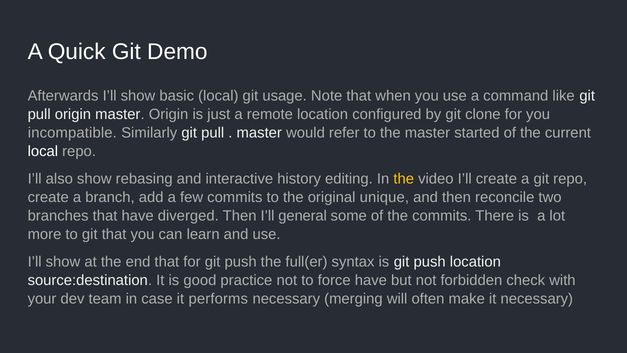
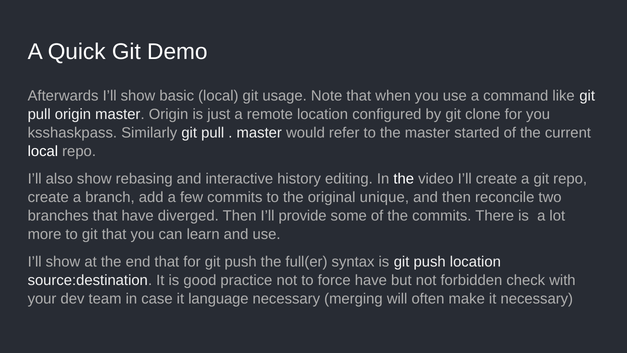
incompatible: incompatible -> ksshaskpass (72, 133)
the colour: yellow -> white (404, 179)
general: general -> provide (303, 216)
performs: performs -> language (218, 298)
